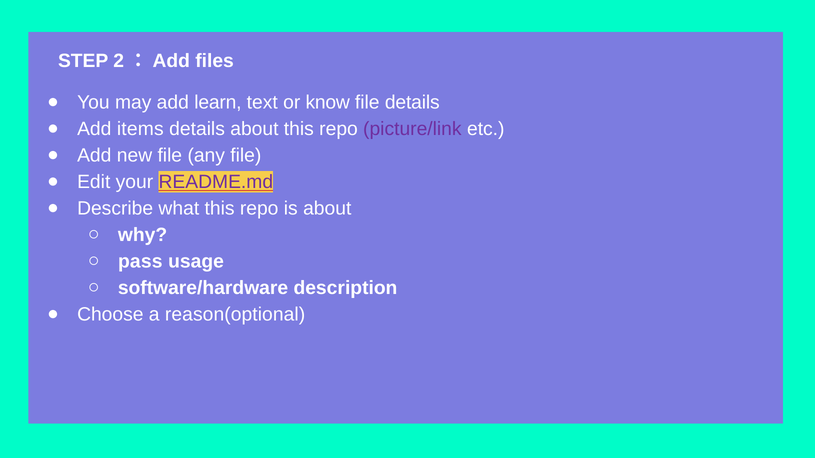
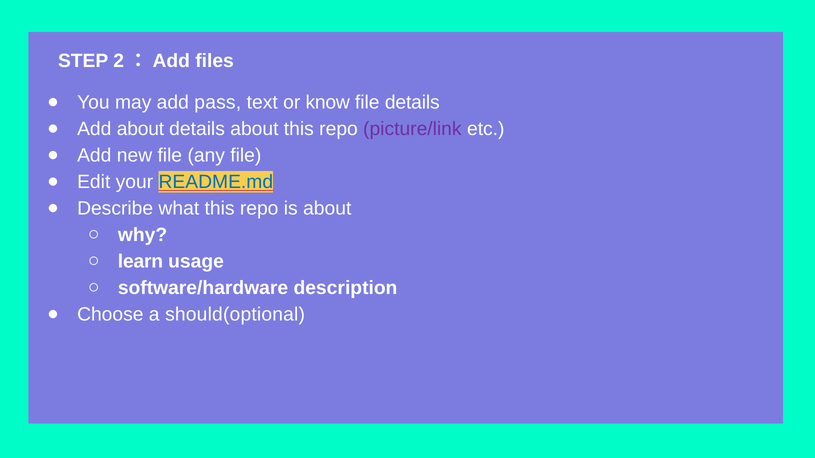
learn: learn -> pass (218, 103)
Add items: items -> about (140, 129)
README.md colour: purple -> blue (216, 182)
pass: pass -> learn (140, 262)
reason(optional: reason(optional -> should(optional (235, 315)
